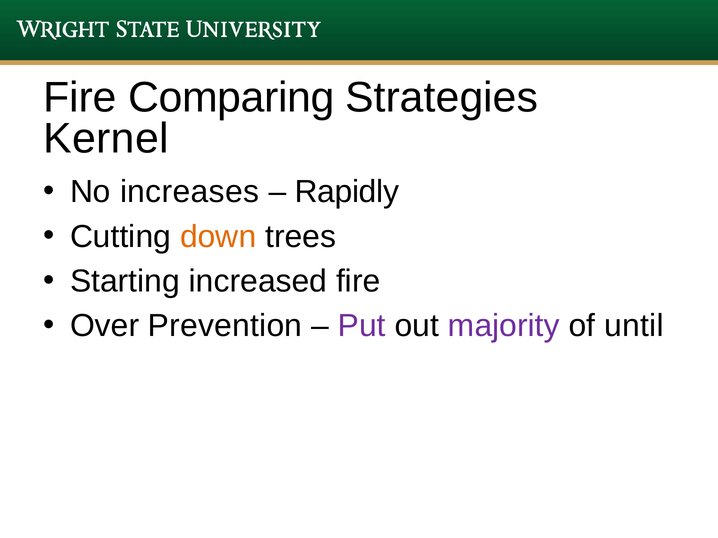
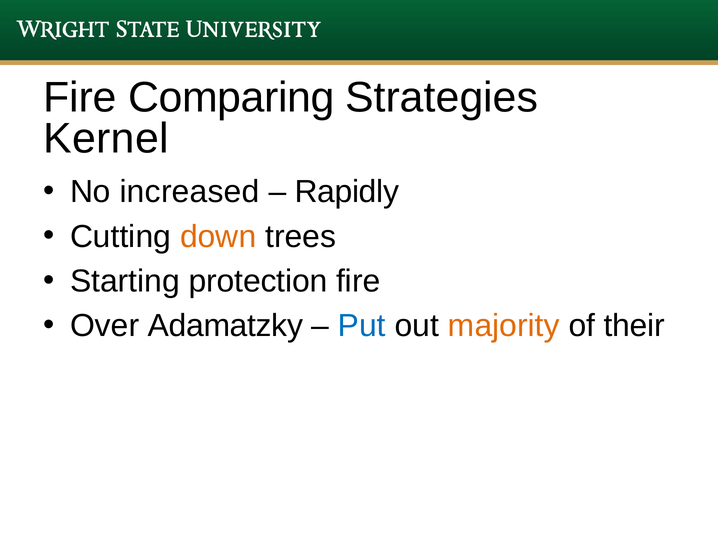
increases: increases -> increased (190, 192)
increased: increased -> protection (258, 281)
Prevention: Prevention -> Adamatzky (225, 326)
Put colour: purple -> blue (362, 326)
majority colour: purple -> orange (504, 326)
until: until -> their (634, 326)
